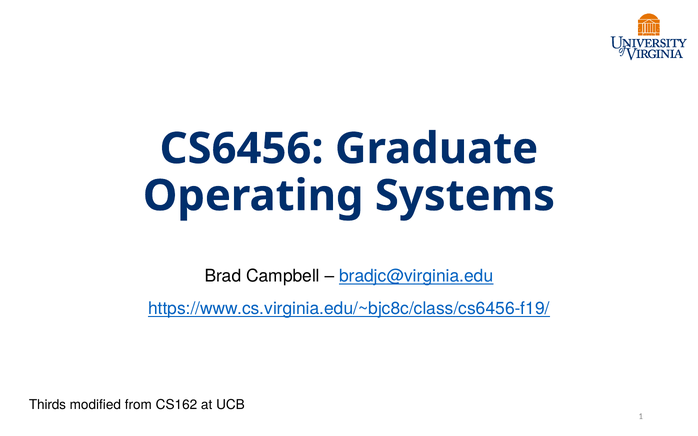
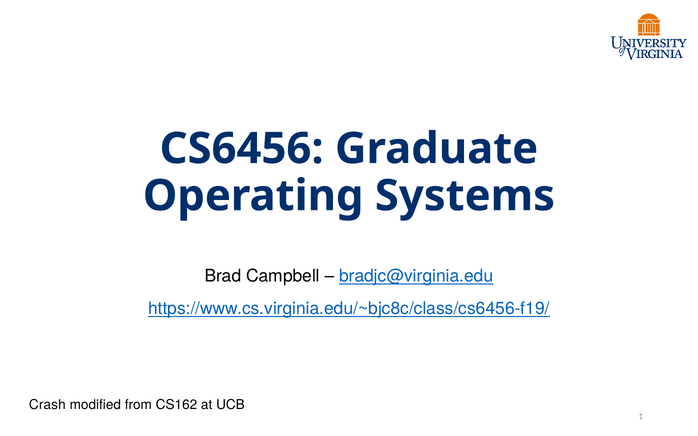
Thirds: Thirds -> Crash (47, 405)
